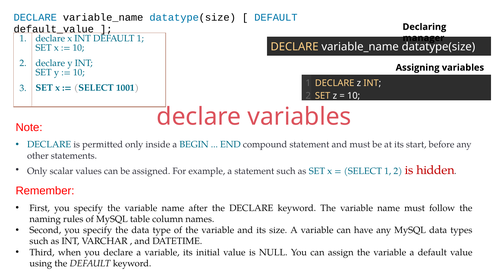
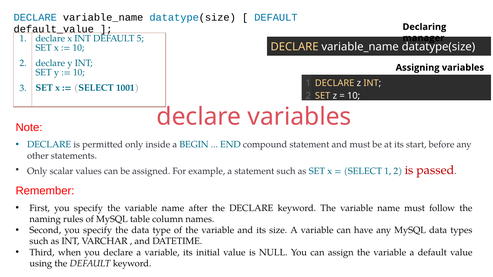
DEFAULT 1: 1 -> 5 (140, 38)
hidden: hidden -> passed (435, 170)
